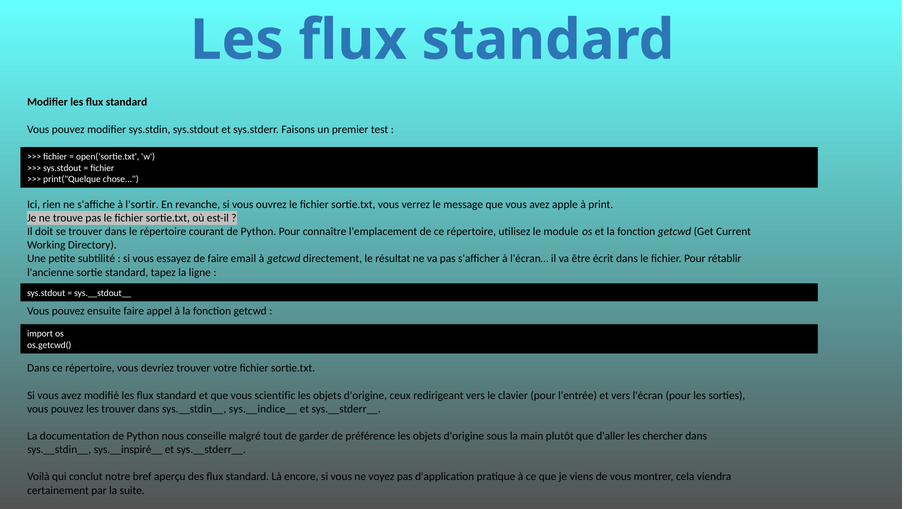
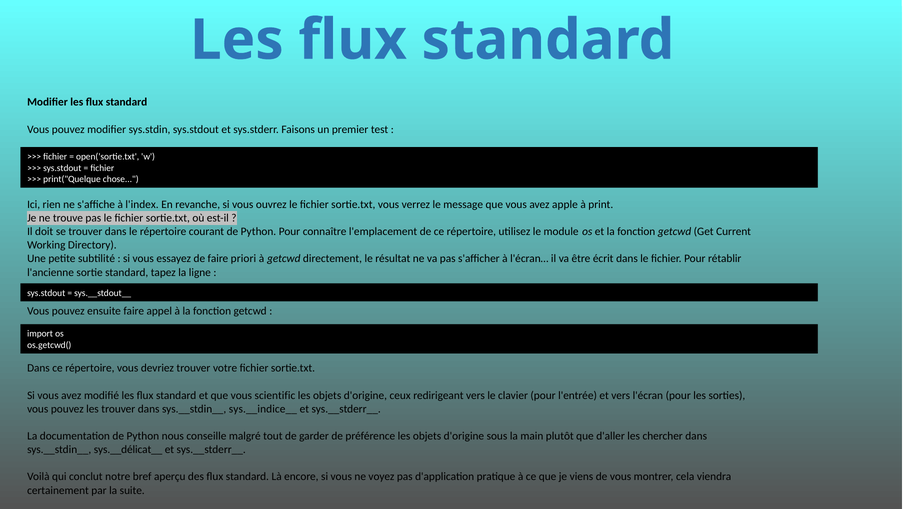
l'sortir: l'sortir -> l'index (142, 204)
email: email -> priori (243, 259)
sys.__inspiré__: sys.__inspiré__ -> sys.__délicat__ (128, 449)
